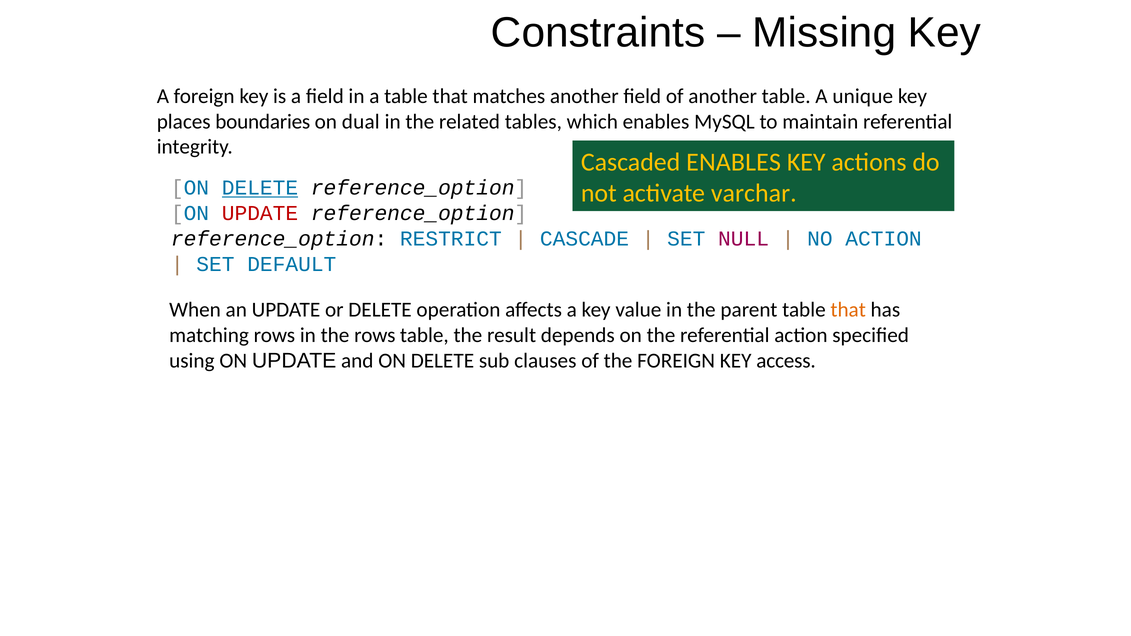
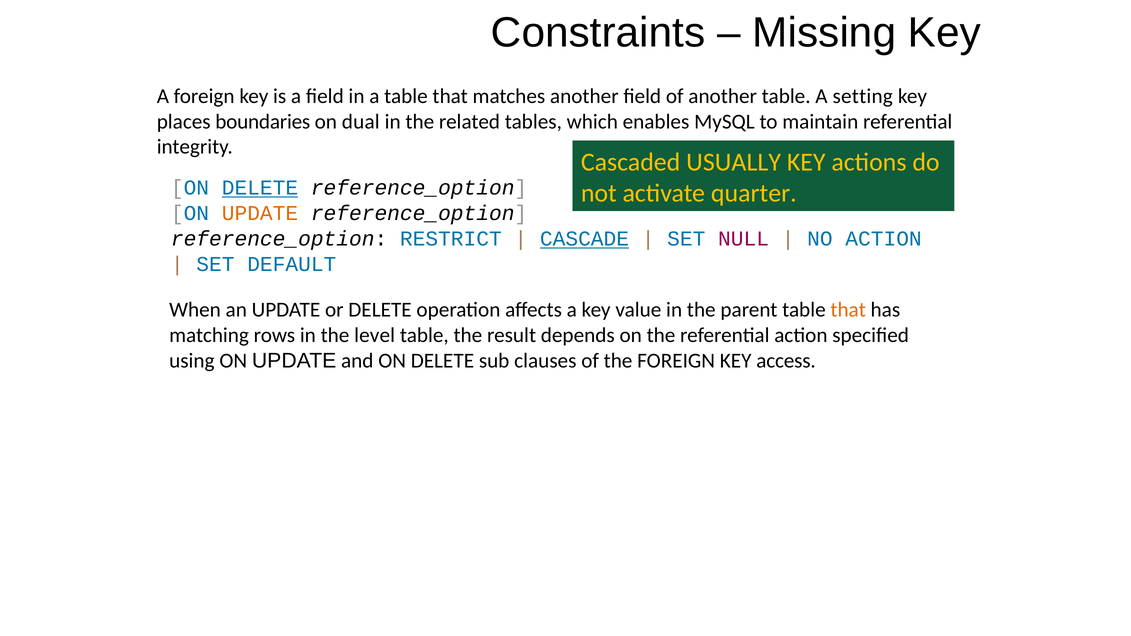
unique: unique -> setting (863, 96)
Cascaded ENABLES: ENABLES -> USUALLY (734, 162)
varchar: varchar -> quarter (754, 193)
UPDATE colour: red -> orange (260, 213)
CASCADE underline: none -> present (584, 239)
the rows: rows -> level (375, 335)
